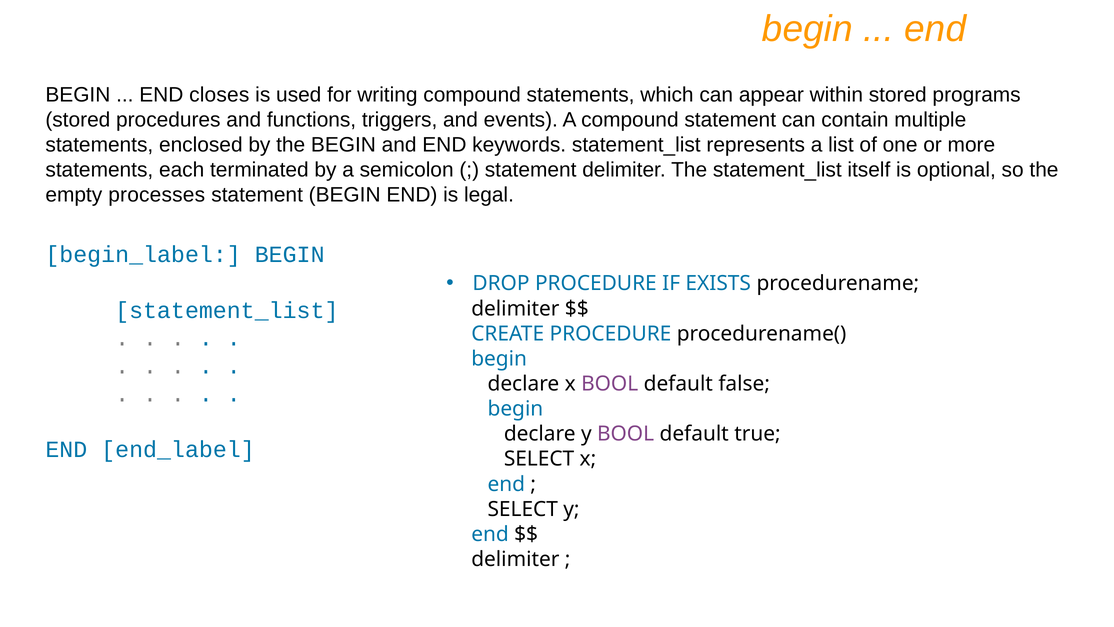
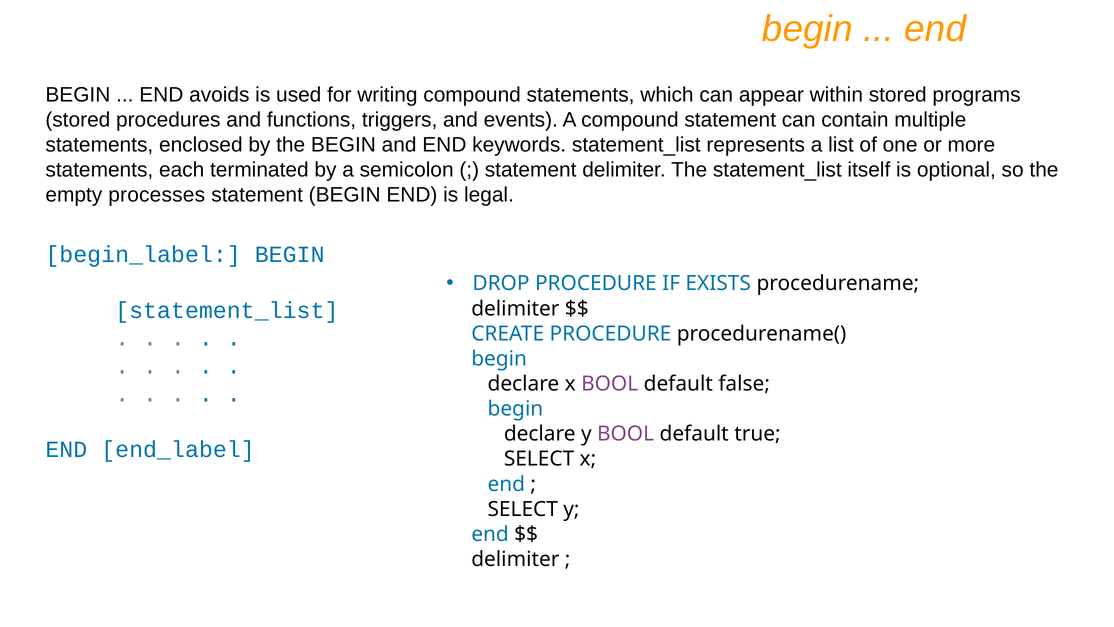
closes: closes -> avoids (219, 95)
